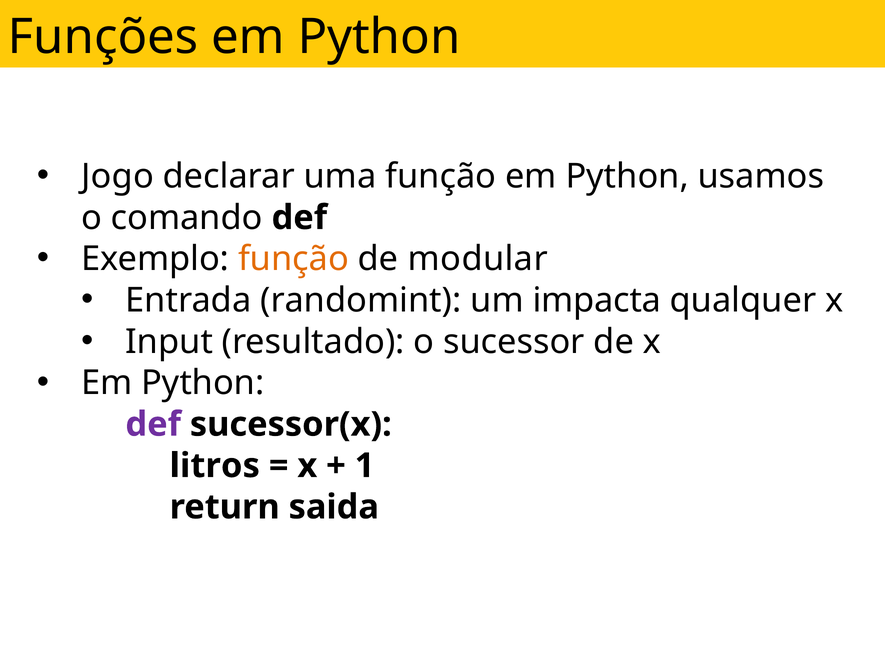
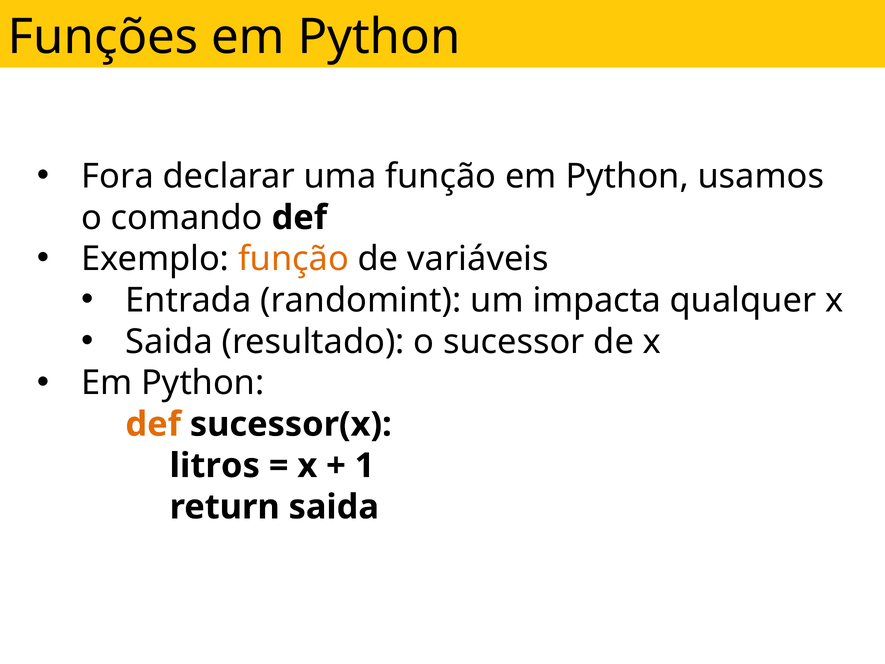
Jogo: Jogo -> Fora (118, 176)
modular: modular -> variáveis (478, 259)
Input: Input -> Saida (169, 342)
def colour: purple -> orange (153, 424)
